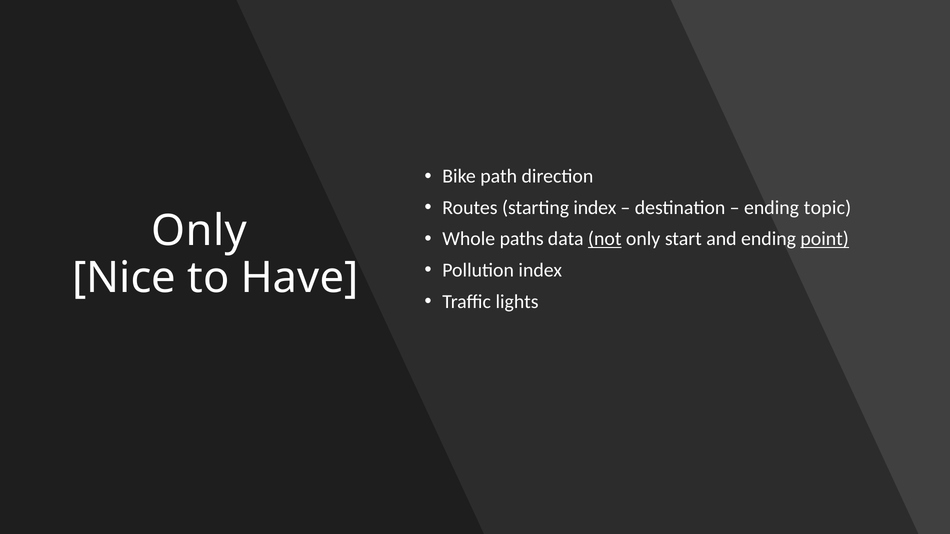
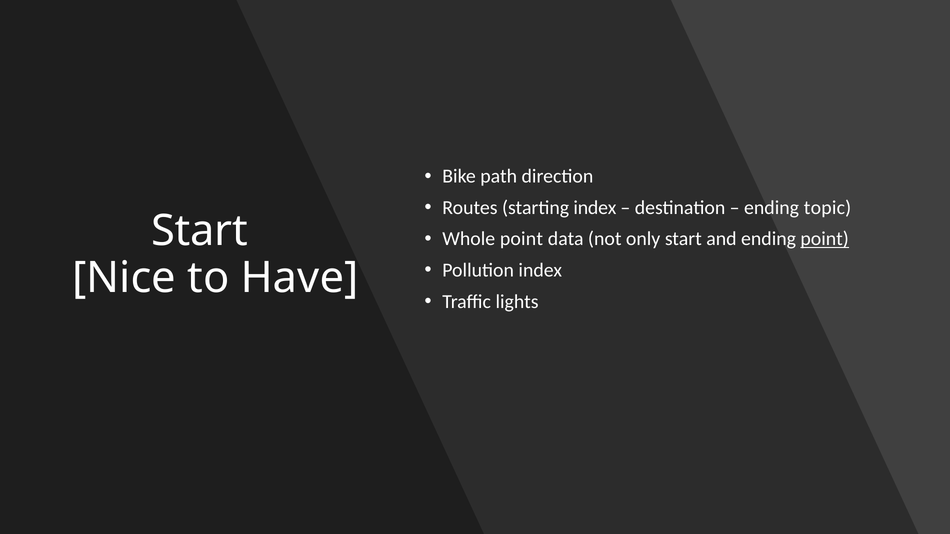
Only: Only -> Start (200, 231)
Whole paths: paths -> point (521, 239)
not underline: present -> none (605, 239)
